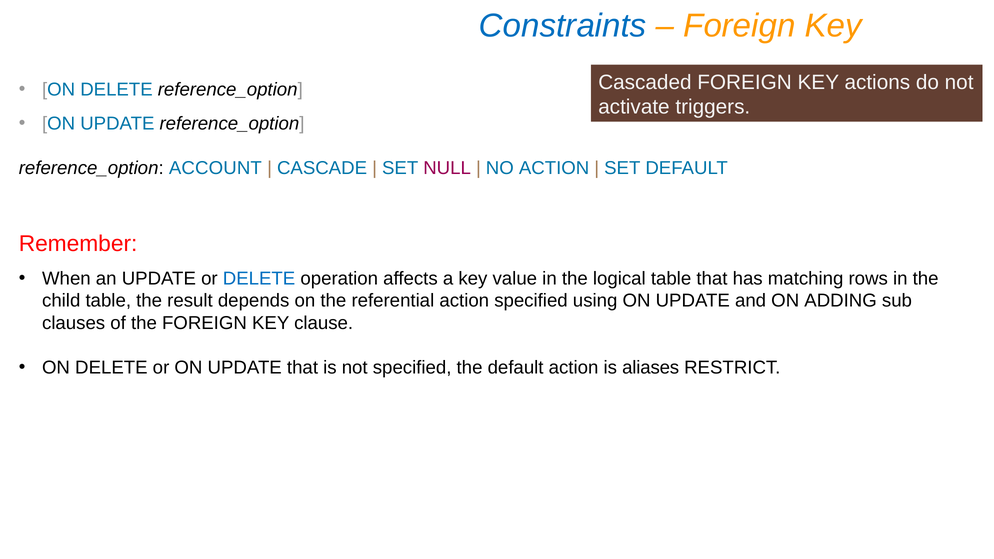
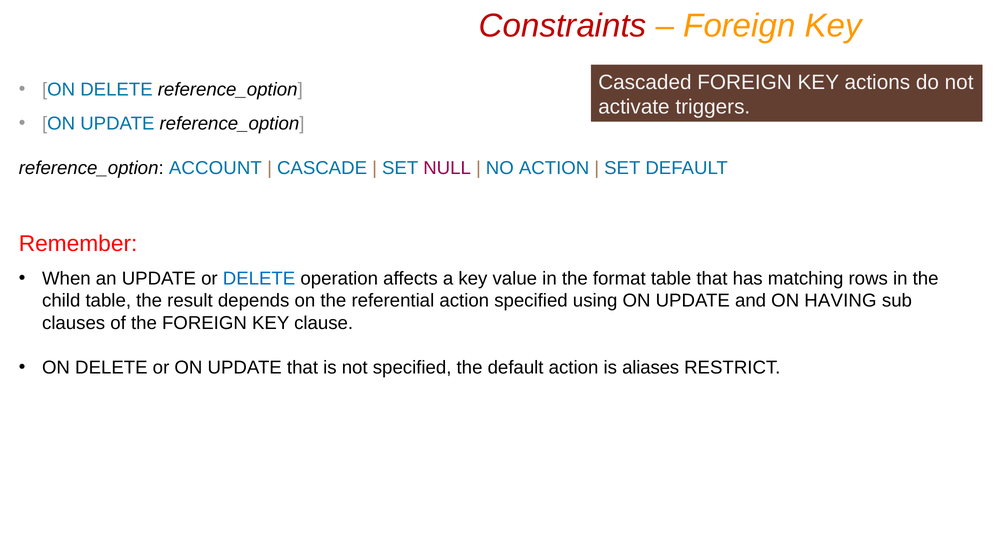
Constraints colour: blue -> red (563, 26)
logical: logical -> format (619, 278)
ADDING: ADDING -> HAVING (840, 301)
